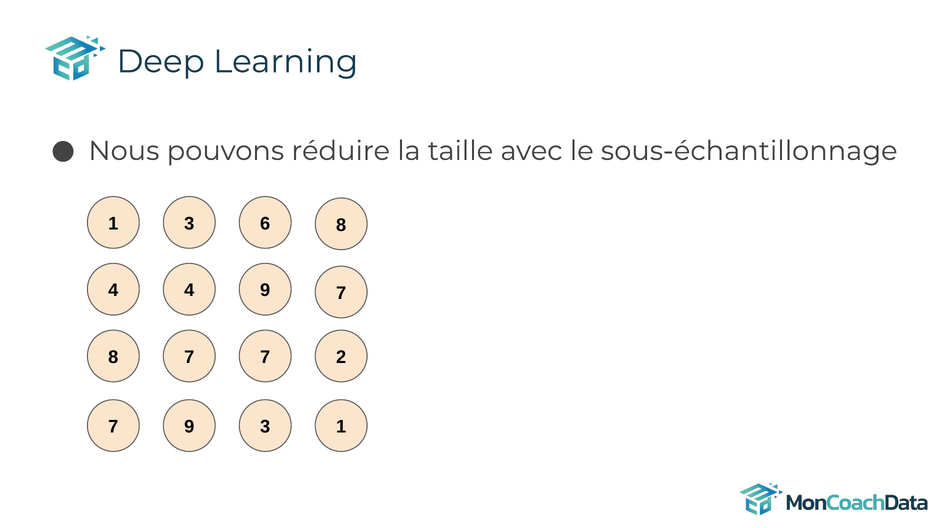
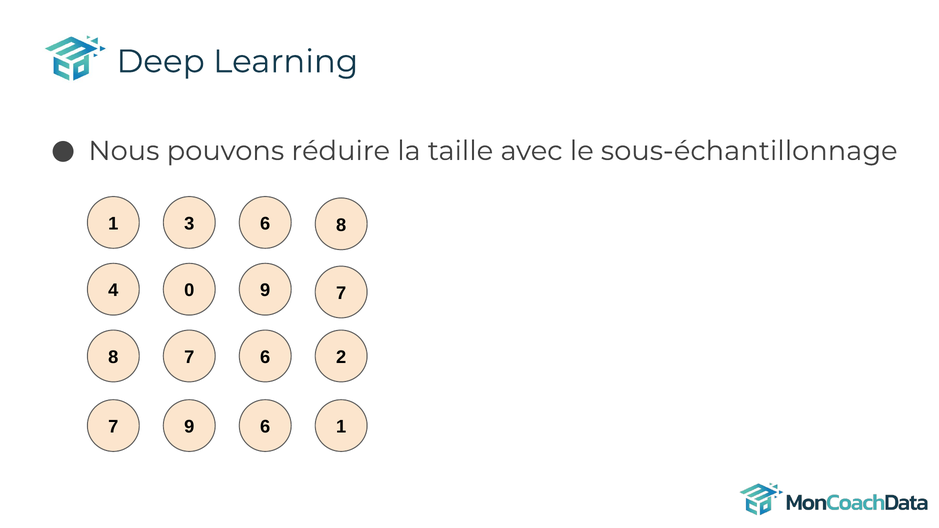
4 4: 4 -> 0 (189, 291)
7 7: 7 -> 6 (265, 357)
9 3: 3 -> 6 (265, 427)
